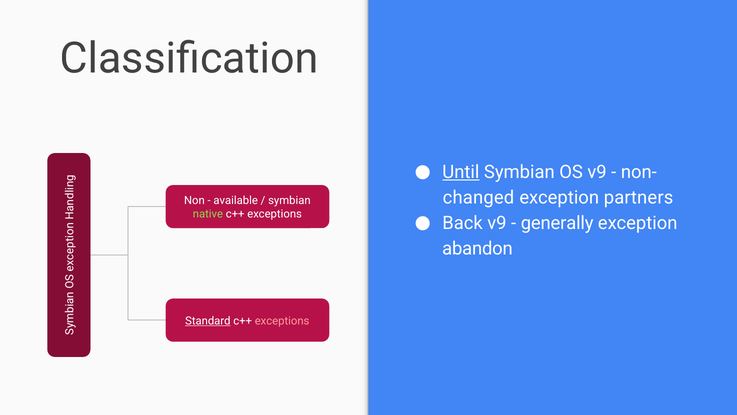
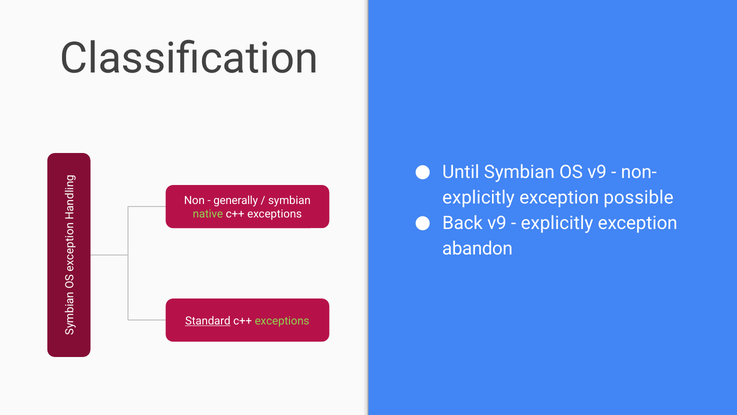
Until underline: present -> none (461, 172)
changed: changed -> explicitly (479, 197)
partners: partners -> possible (639, 197)
available: available -> generally (236, 200)
generally: generally -> explicitly (557, 223)
exceptions colour: pink -> light green (282, 321)
